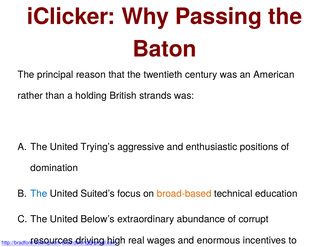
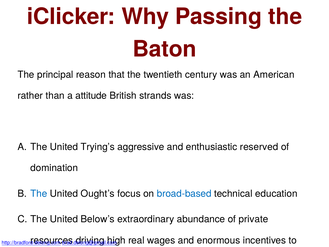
holding: holding -> attitude (91, 96)
positions: positions -> reserved (259, 147)
Suited’s: Suited’s -> Ought’s (98, 193)
broad-based colour: orange -> blue (184, 193)
corrupt: corrupt -> private (253, 219)
